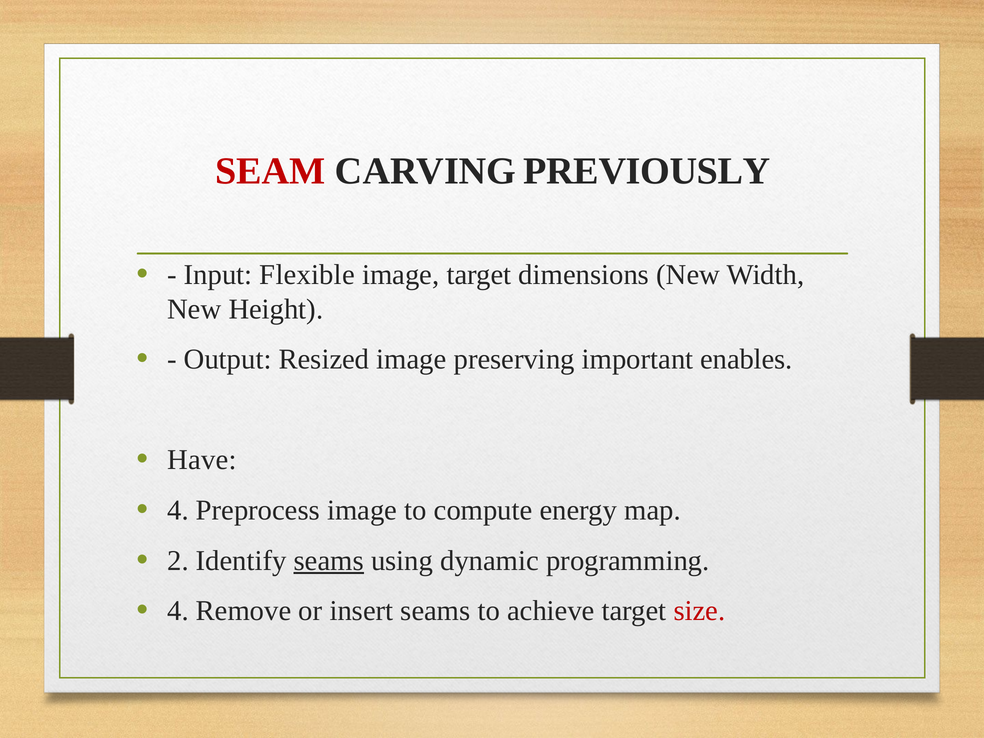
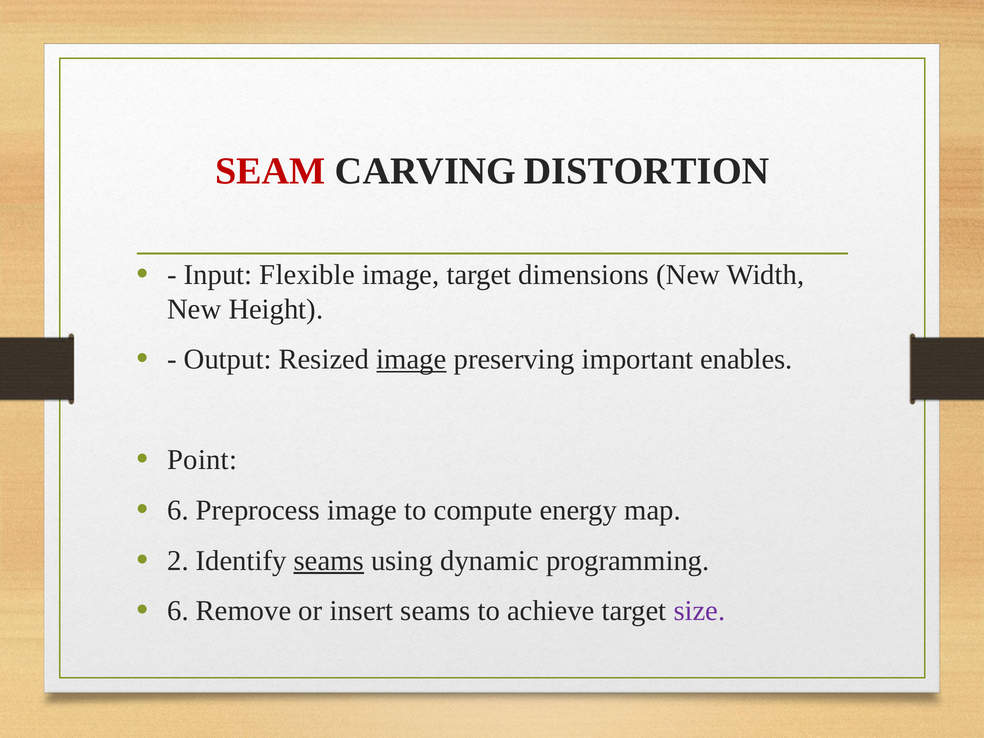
PREVIOUSLY: PREVIOUSLY -> DISTORTION (647, 171)
image underline: none -> present (412, 359)
Have: Have -> Point (202, 460)
4: 4 -> 6 (178, 510)
4: 4 -> 6 (178, 611)
size colour: red -> purple (699, 611)
